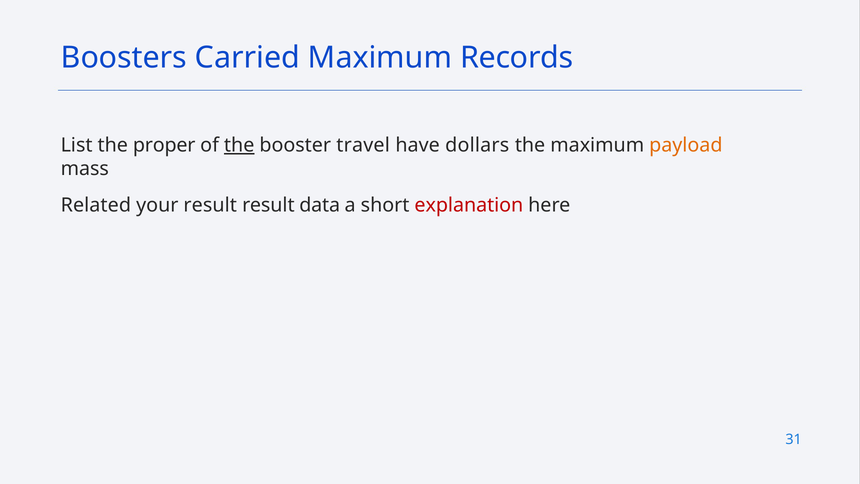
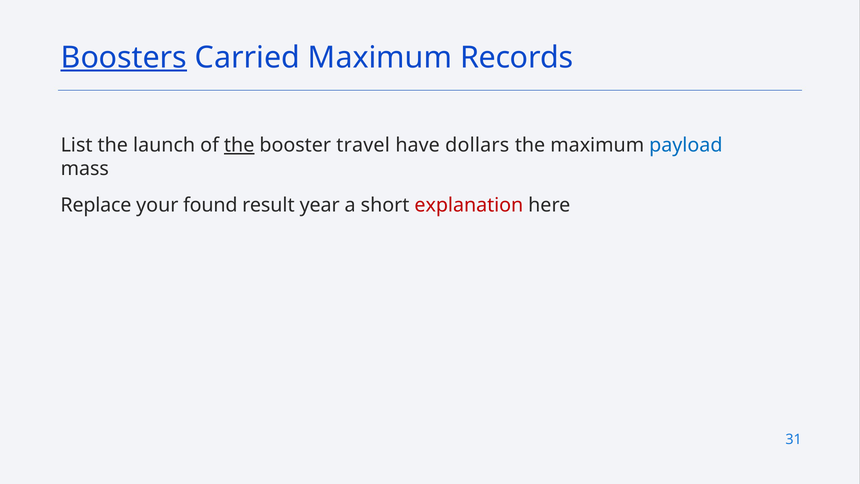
Boosters underline: none -> present (124, 57)
proper: proper -> launch (164, 145)
payload colour: orange -> blue (686, 145)
Related: Related -> Replace (96, 205)
your result: result -> found (210, 205)
data: data -> year (320, 205)
